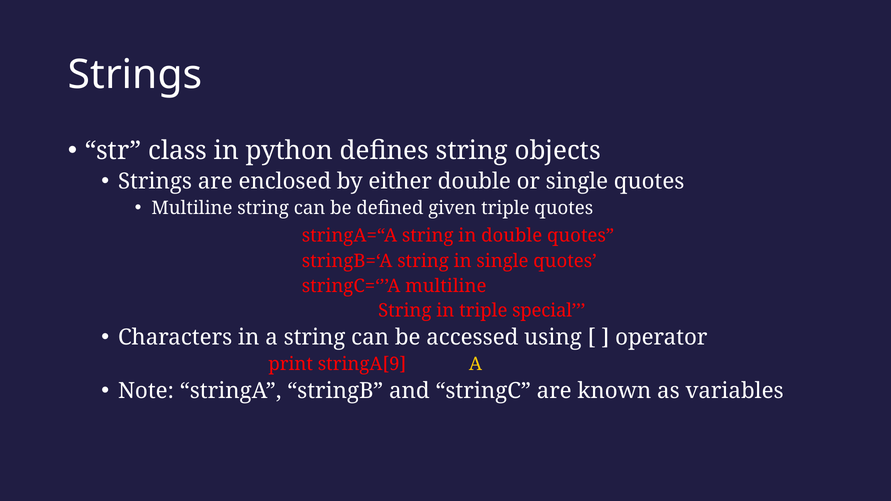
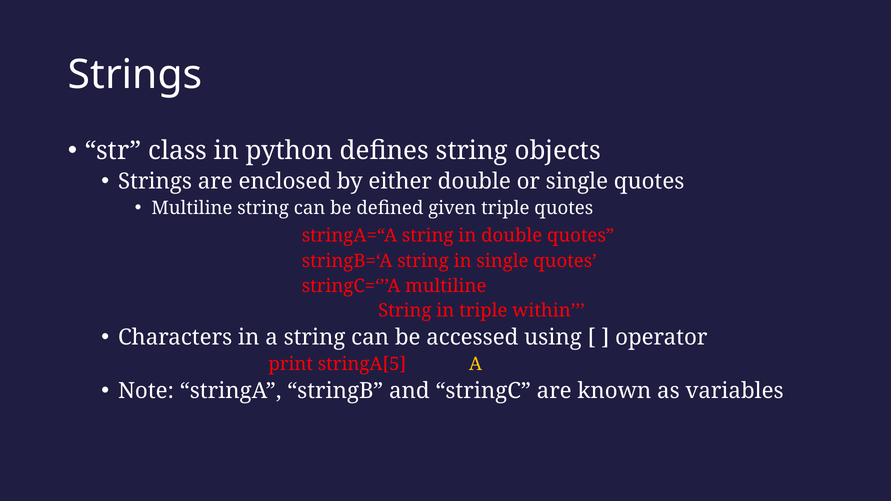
special: special -> within (549, 311)
stringA[9: stringA[9 -> stringA[5 (362, 364)
